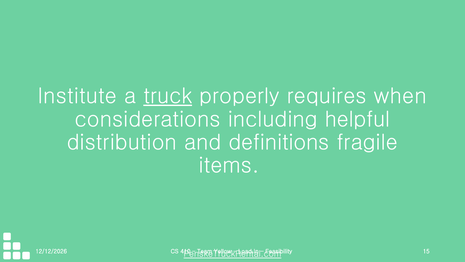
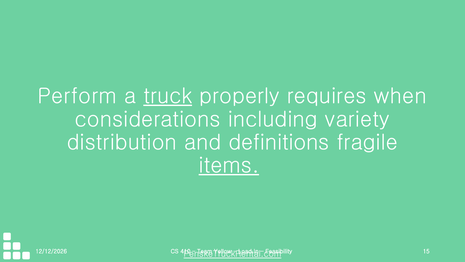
Institute: Institute -> Perform (77, 96)
helpful: helpful -> variety (357, 119)
items underline: none -> present (229, 165)
